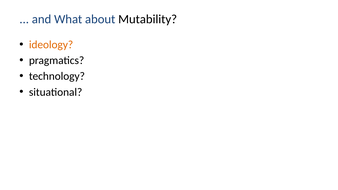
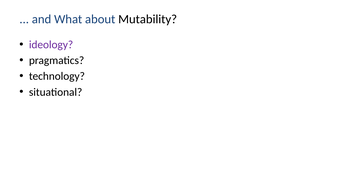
ideology colour: orange -> purple (51, 45)
